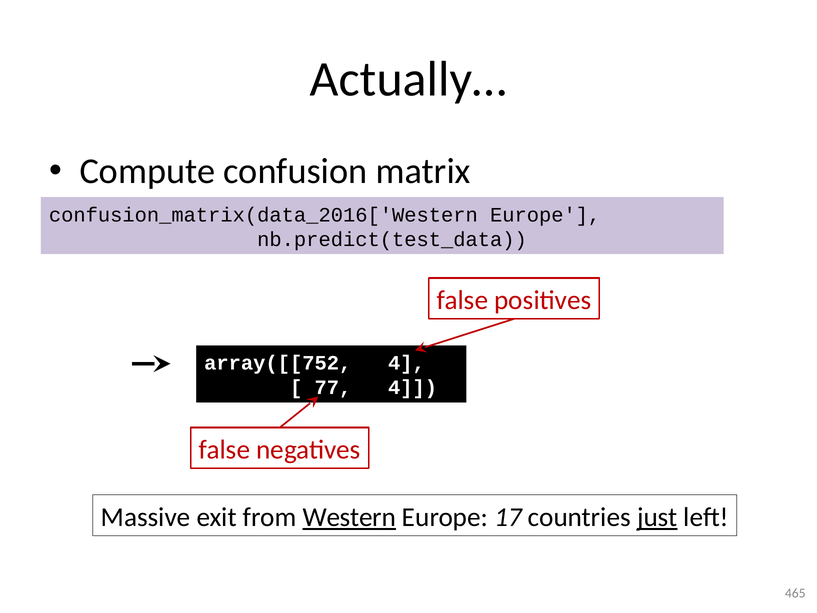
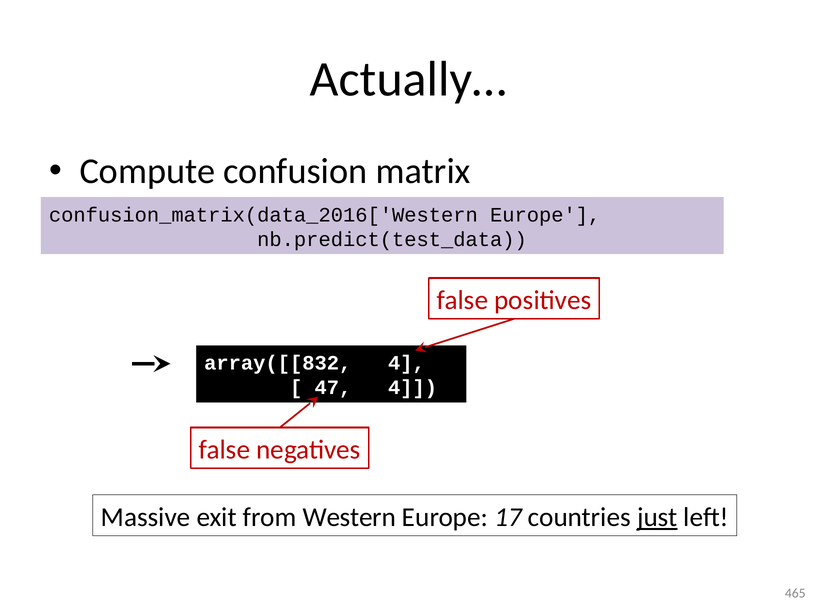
array([[752: array([[752 -> array([[832 (278, 363)
77: 77 -> 47 (333, 387)
Western underline: present -> none (349, 517)
